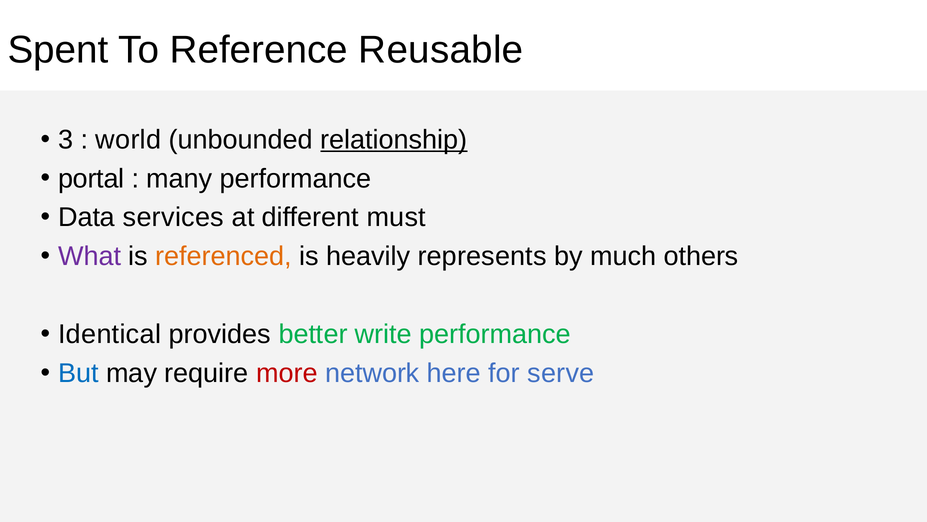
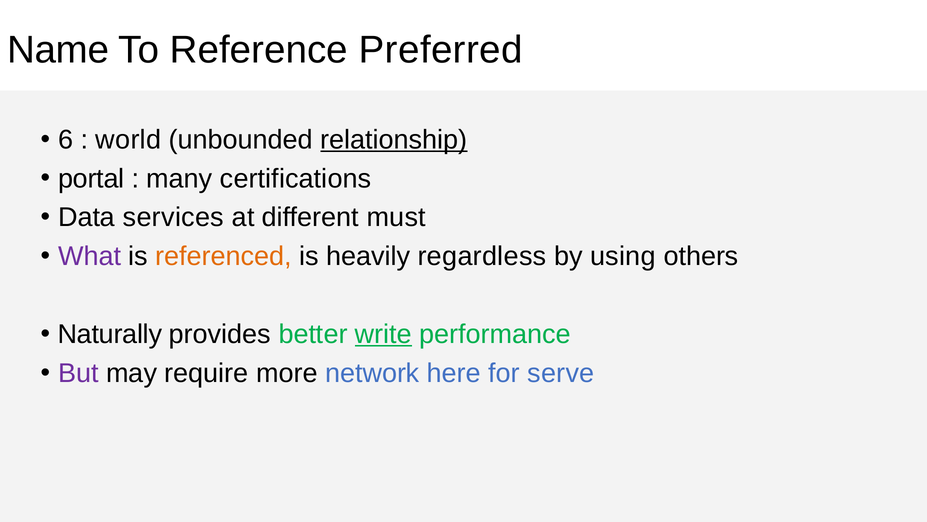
Spent: Spent -> Name (58, 50)
Reusable: Reusable -> Preferred (441, 50)
3: 3 -> 6 (66, 140)
many performance: performance -> certifications (296, 178)
represents: represents -> regardless (482, 256)
much: much -> using (623, 256)
Identical: Identical -> Naturally (110, 334)
write underline: none -> present (383, 334)
But colour: blue -> purple (78, 373)
more colour: red -> black (287, 373)
